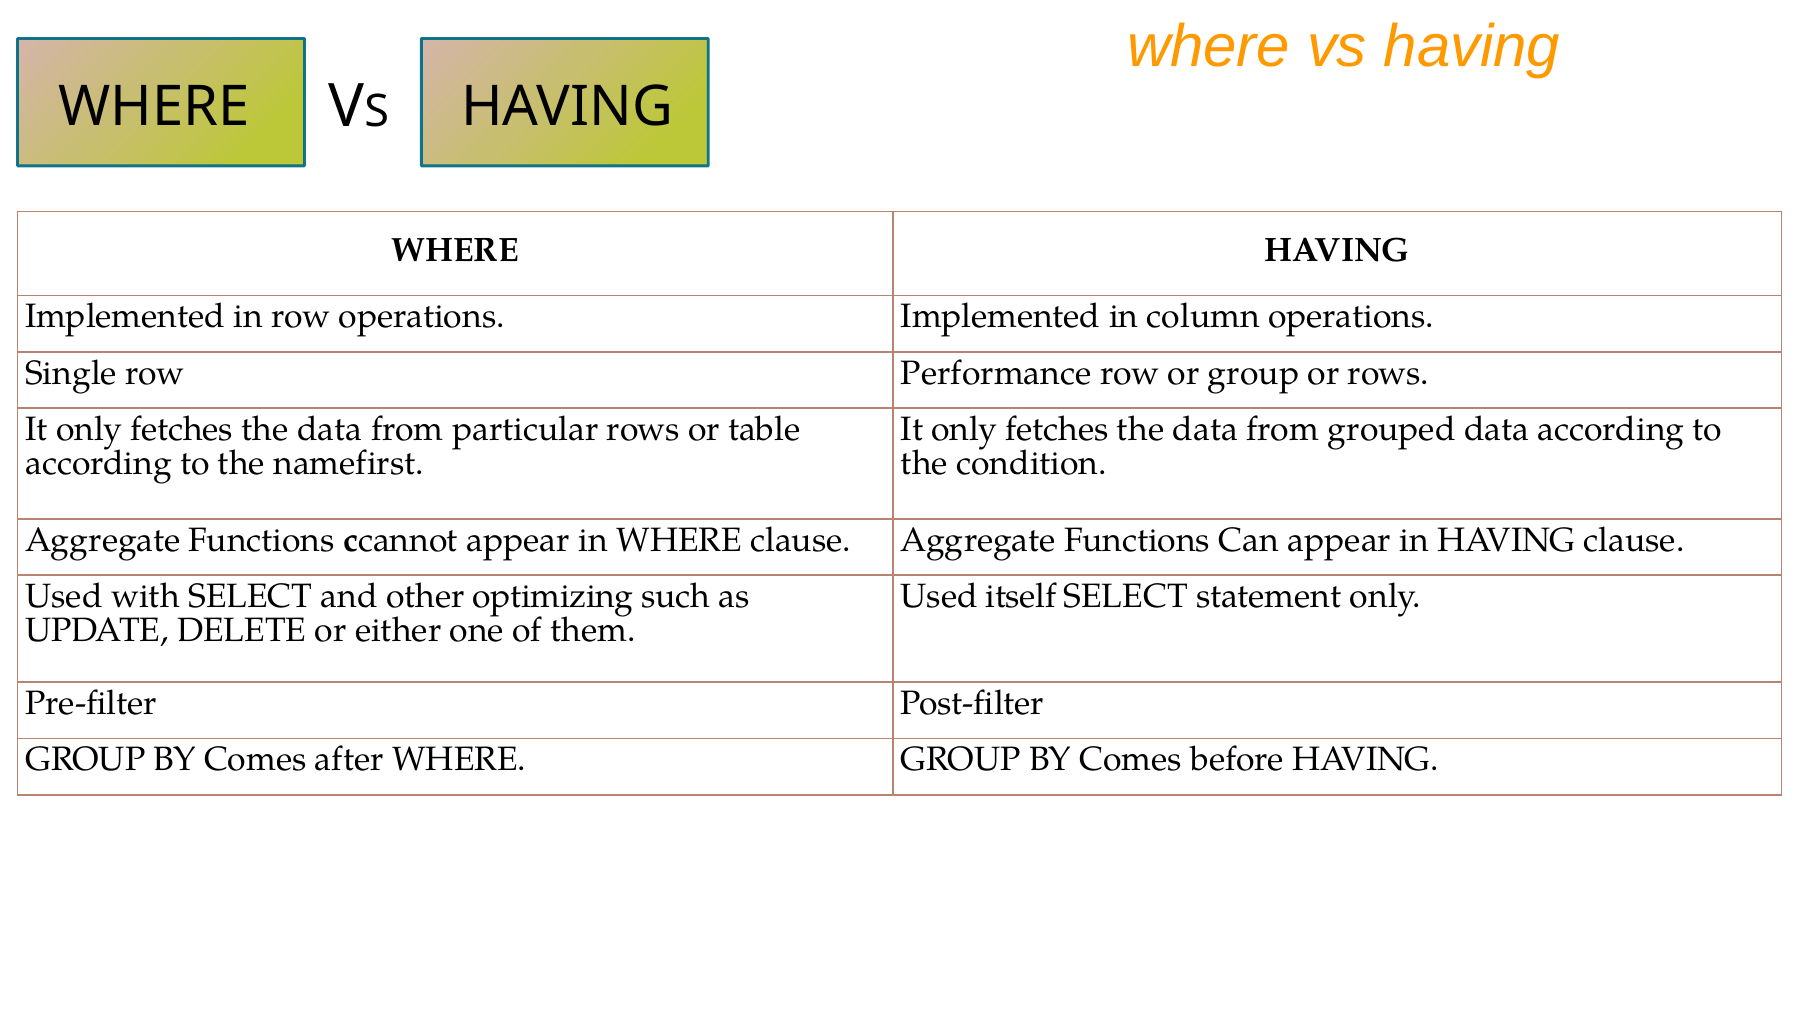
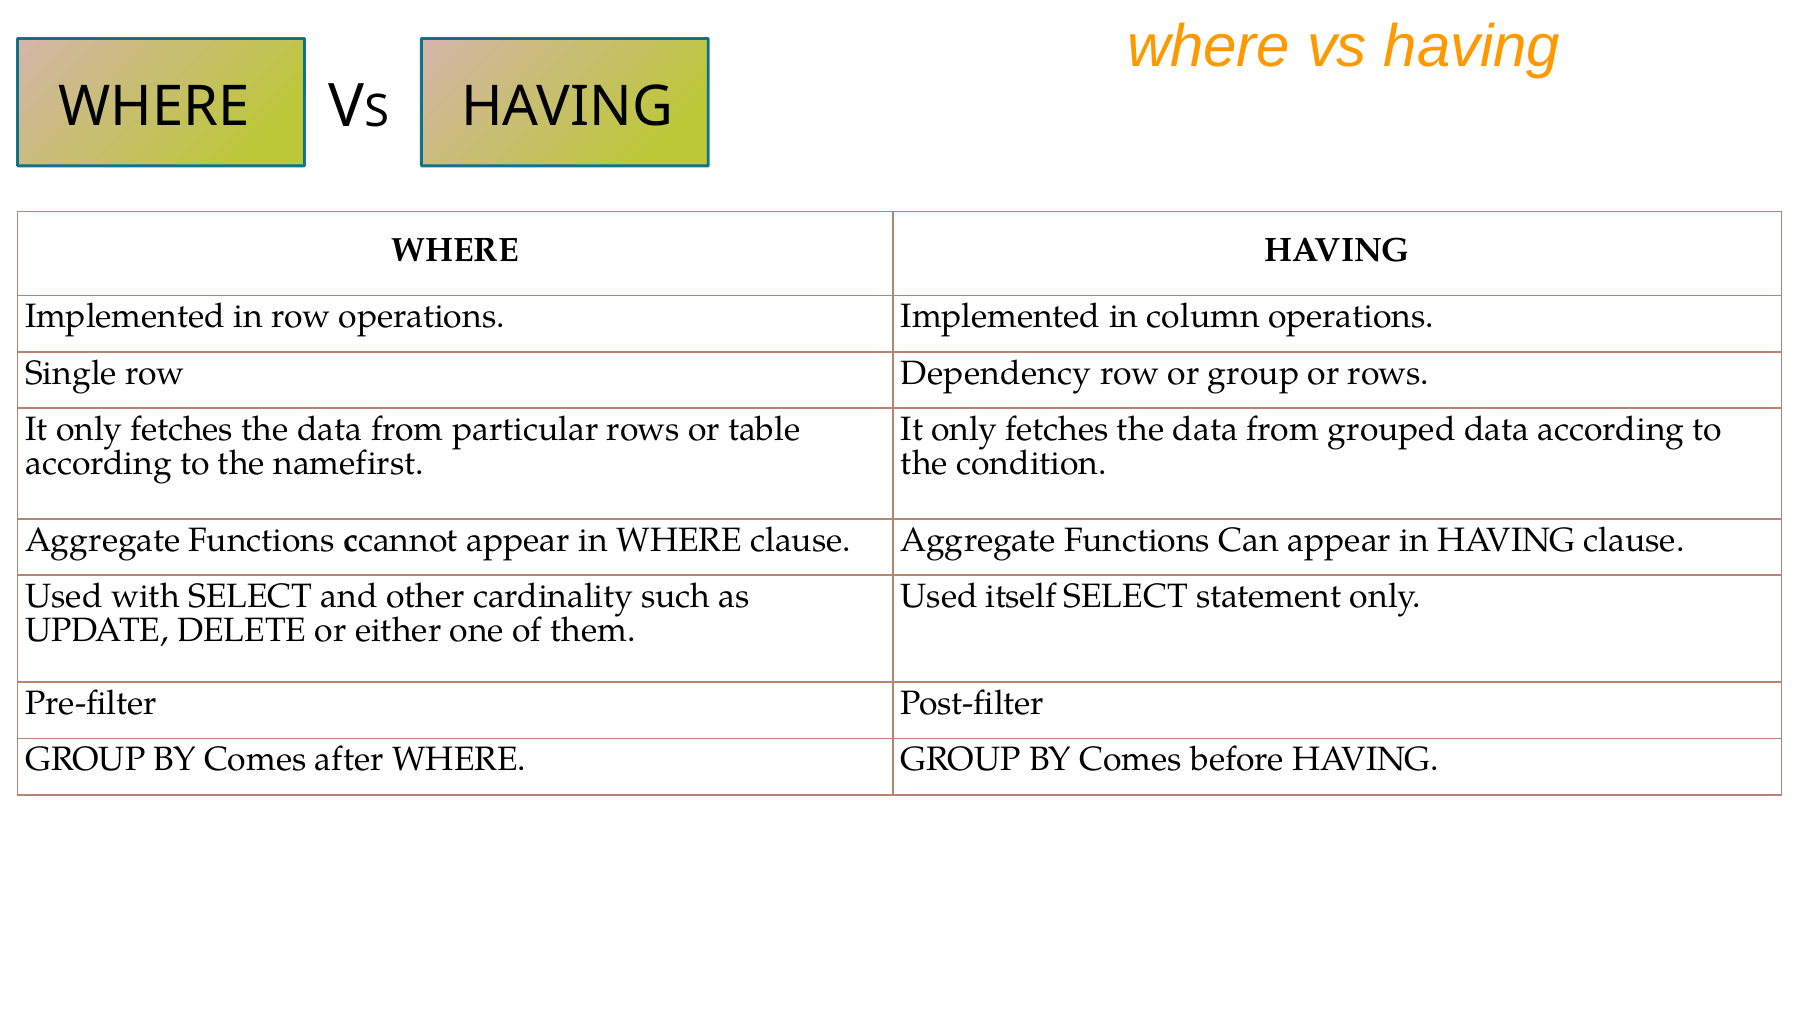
Performance: Performance -> Dependency (996, 373)
optimizing: optimizing -> cardinality (553, 596)
